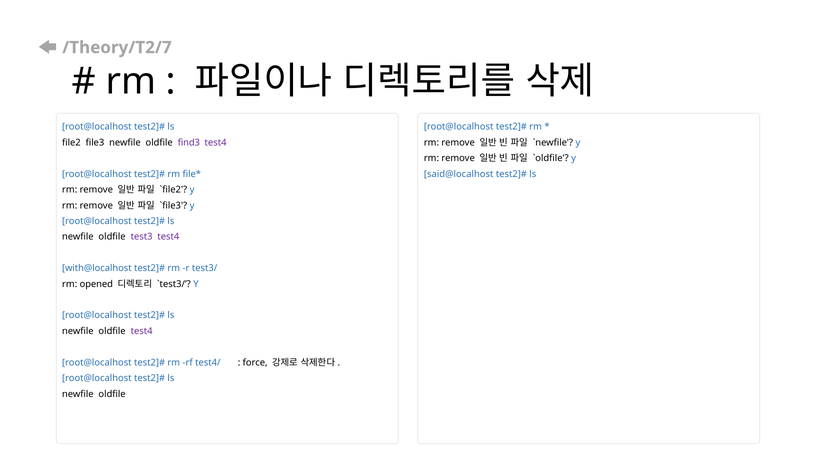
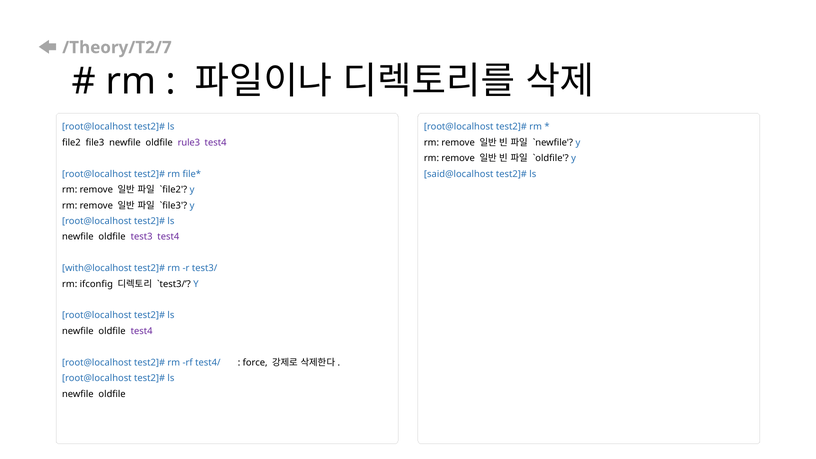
find3: find3 -> rule3 (189, 143)
opened: opened -> ifconfig (96, 284)
